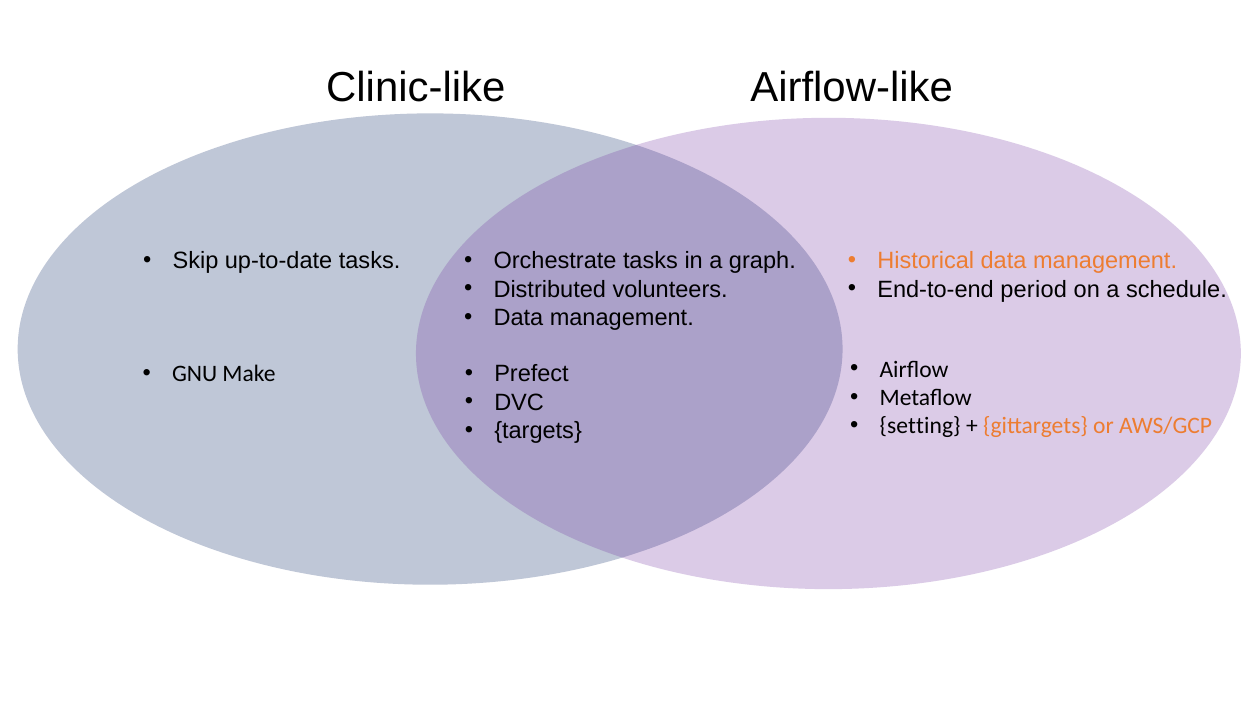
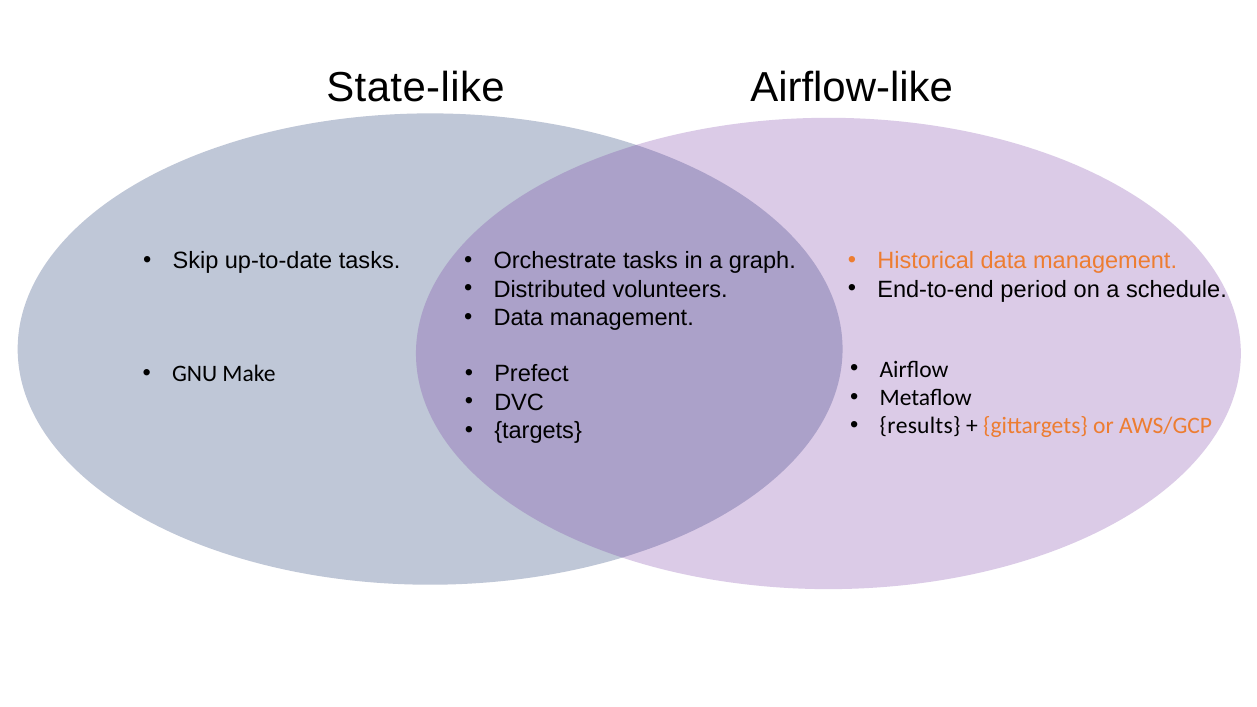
Clinic-like: Clinic-like -> State-like (416, 88)
setting: setting -> results (920, 426)
